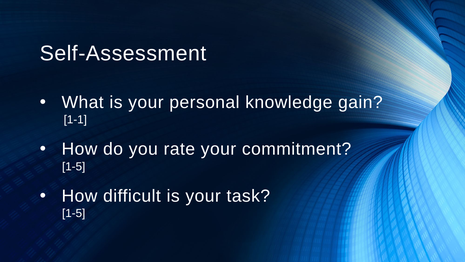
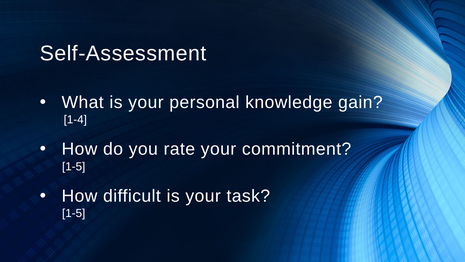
1-1: 1-1 -> 1-4 (75, 120)
